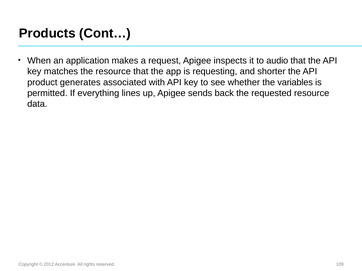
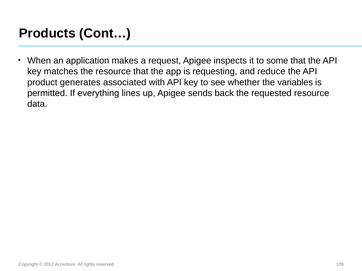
audio: audio -> some (277, 61)
shorter: shorter -> reduce (271, 72)
